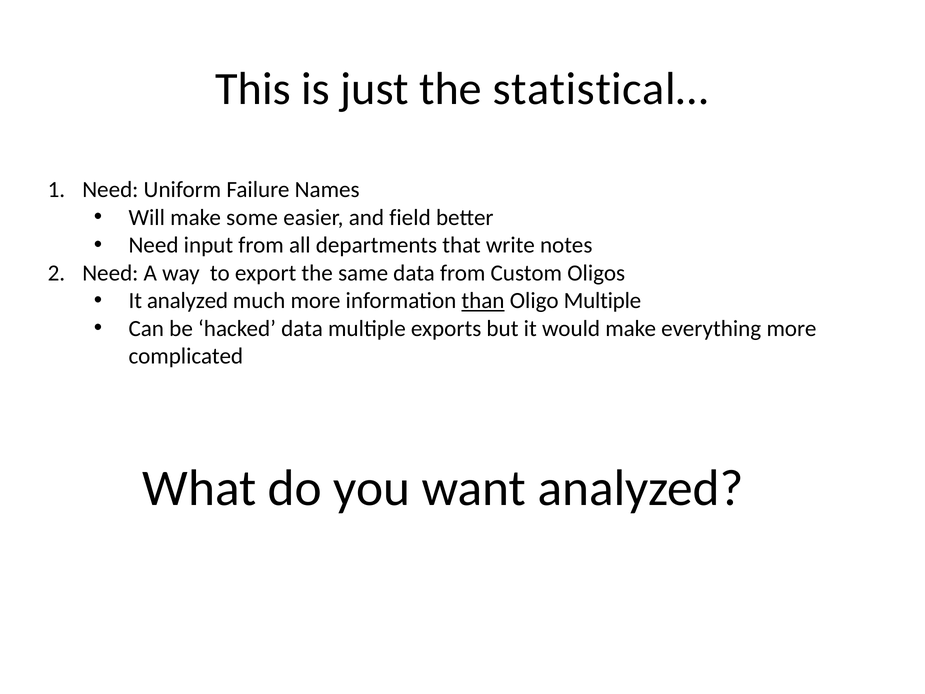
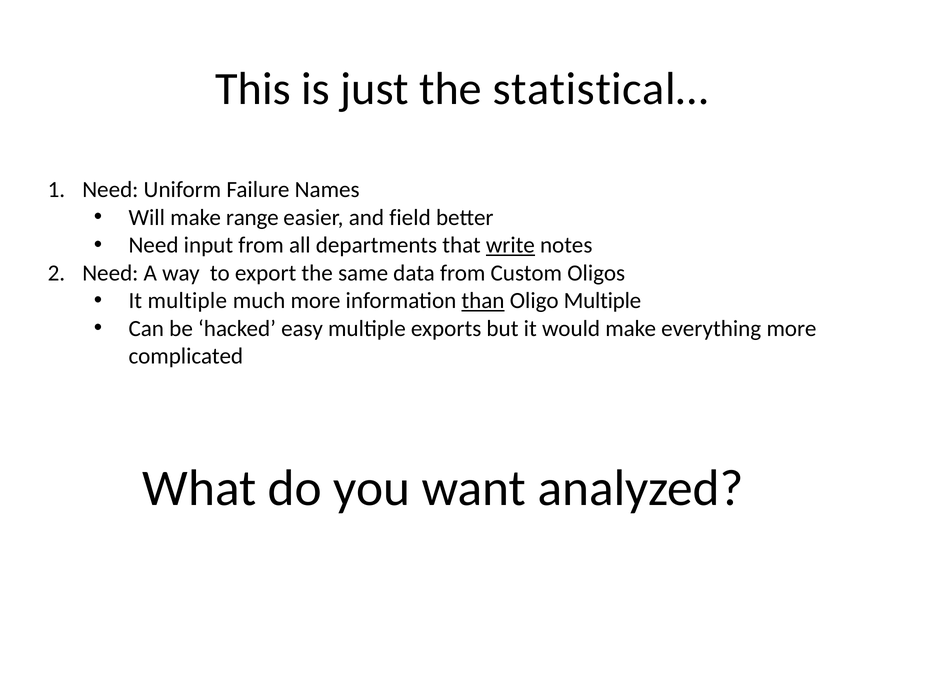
some: some -> range (252, 217)
write underline: none -> present (510, 245)
It analyzed: analyzed -> multiple (187, 301)
hacked data: data -> easy (302, 328)
